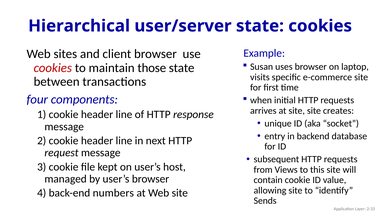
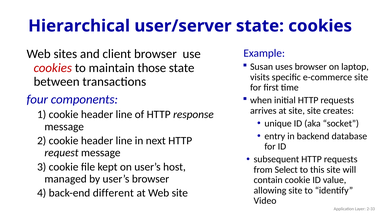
Views: Views -> Select (286, 170)
numbers: numbers -> different (113, 194)
Sends: Sends -> Video (265, 201)
